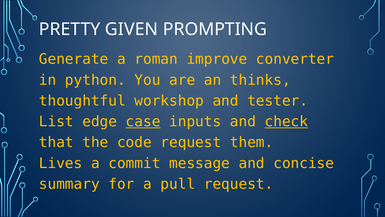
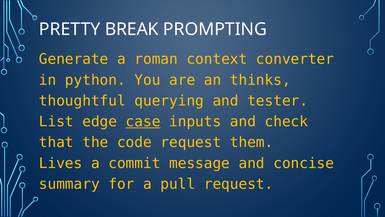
GIVEN: GIVEN -> BREAK (132, 29)
improve: improve -> context (217, 59)
workshop: workshop -> querying (169, 101)
check underline: present -> none (286, 121)
